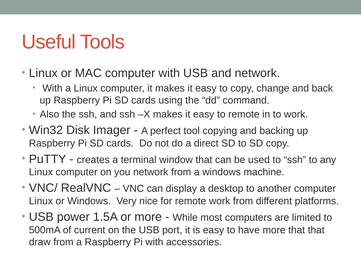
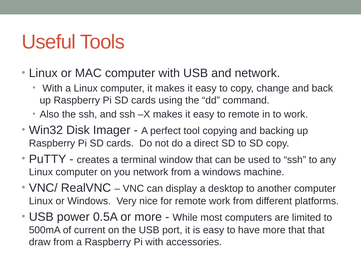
1.5A: 1.5A -> 0.5A (105, 217)
